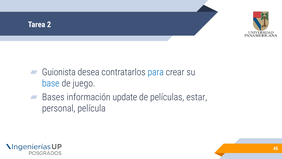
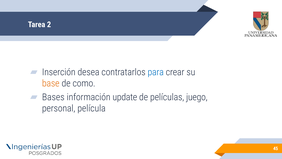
Guionista: Guionista -> Inserción (59, 72)
base colour: blue -> orange (51, 83)
juego: juego -> como (84, 83)
estar: estar -> juego (197, 97)
